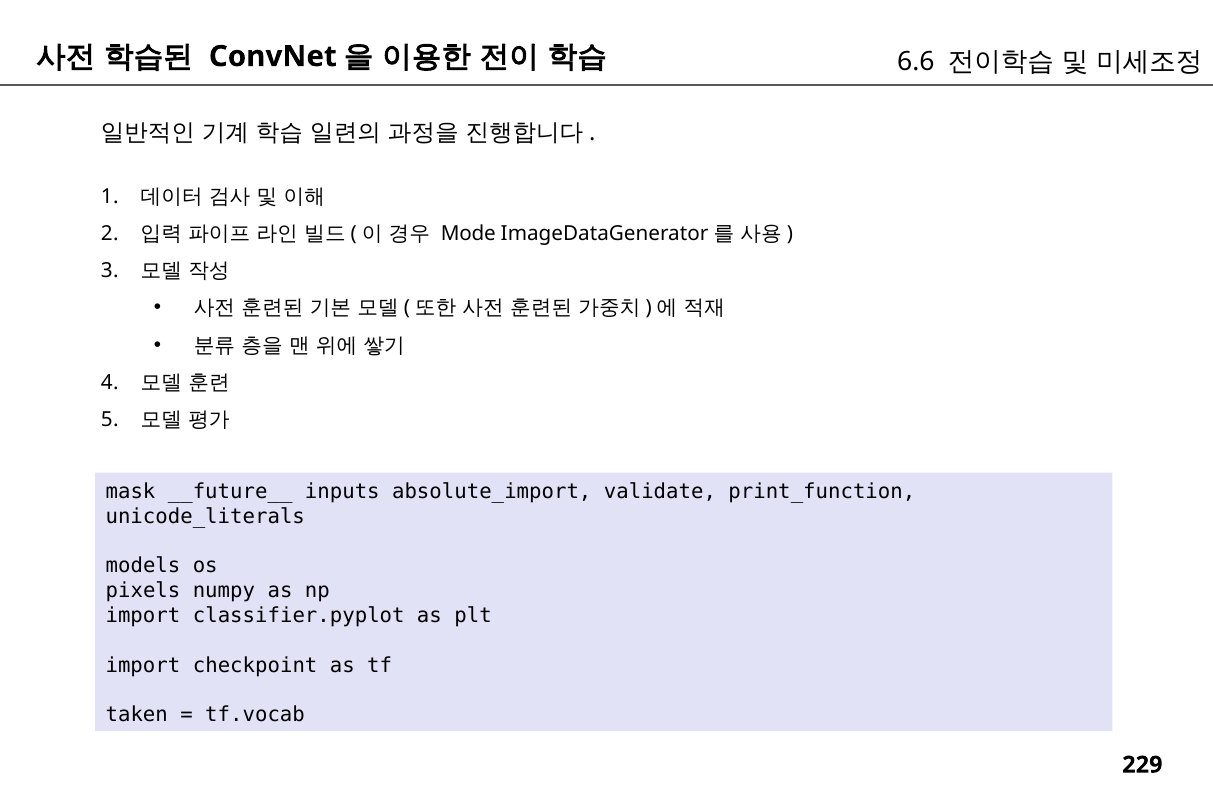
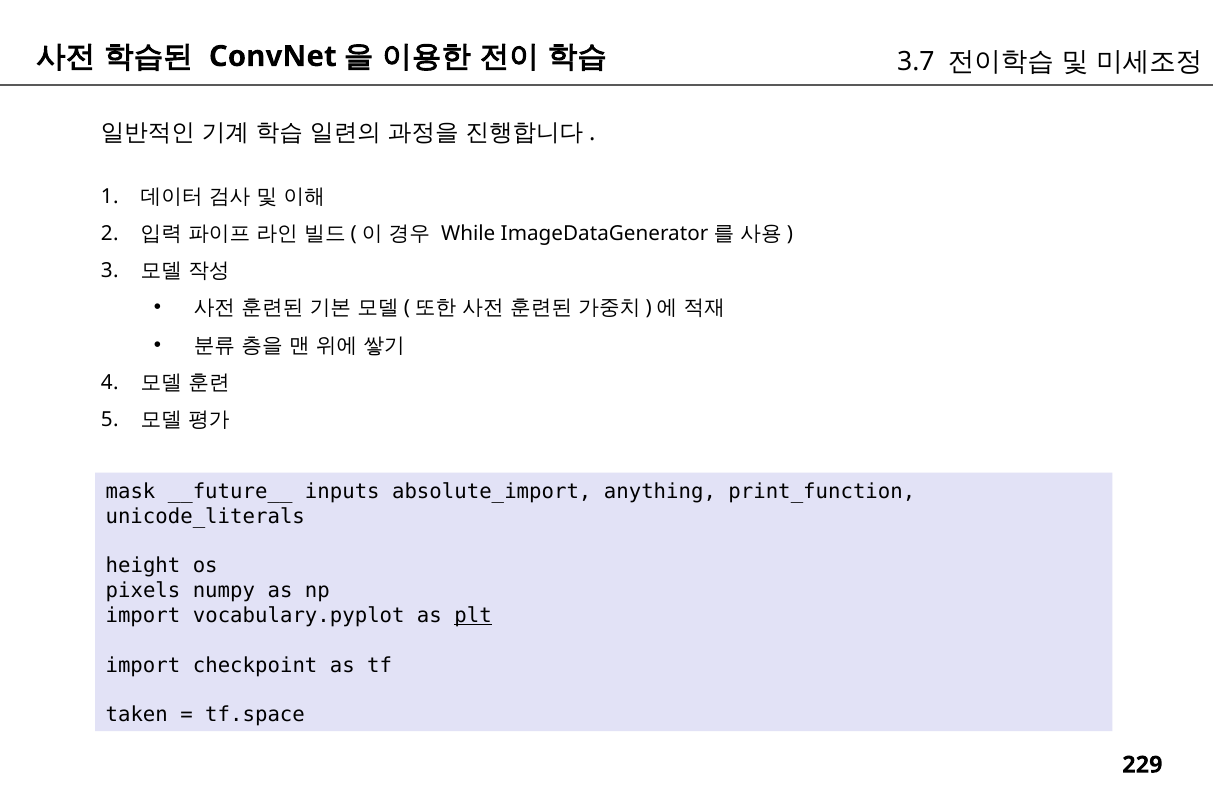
6.6: 6.6 -> 3.7 (916, 62)
Mode: Mode -> While (468, 234)
validate: validate -> anything (660, 491)
models: models -> height (143, 566)
classifier.pyplot: classifier.pyplot -> vocabulary.pyplot (299, 615)
plt underline: none -> present (473, 615)
tf.vocab: tf.vocab -> tf.space (255, 715)
